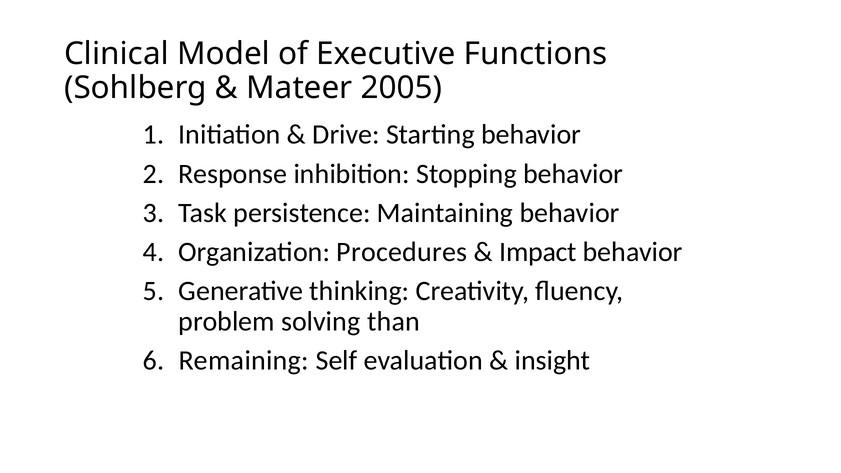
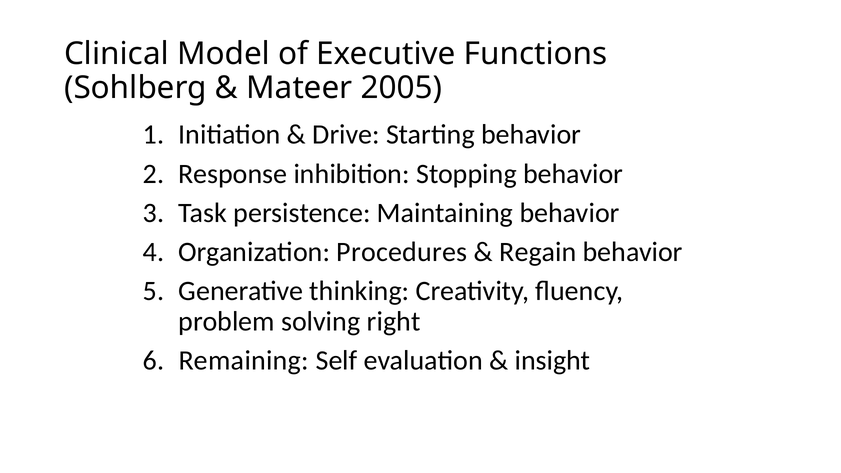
Impact: Impact -> Regain (538, 252)
than: than -> right (394, 321)
